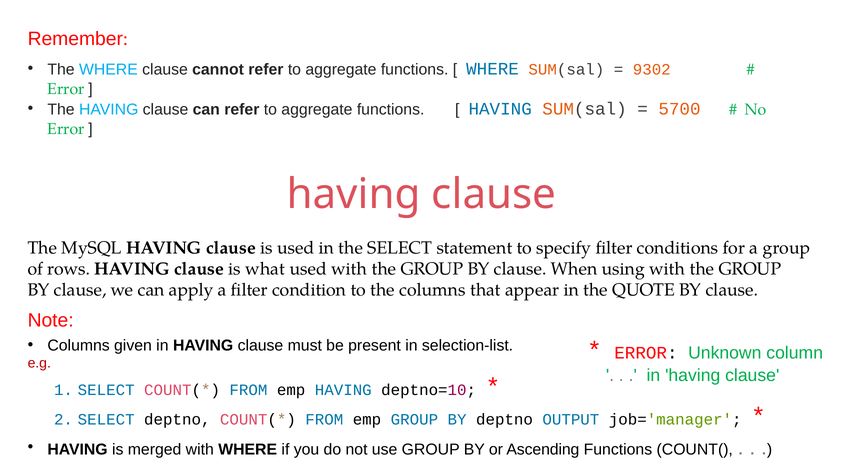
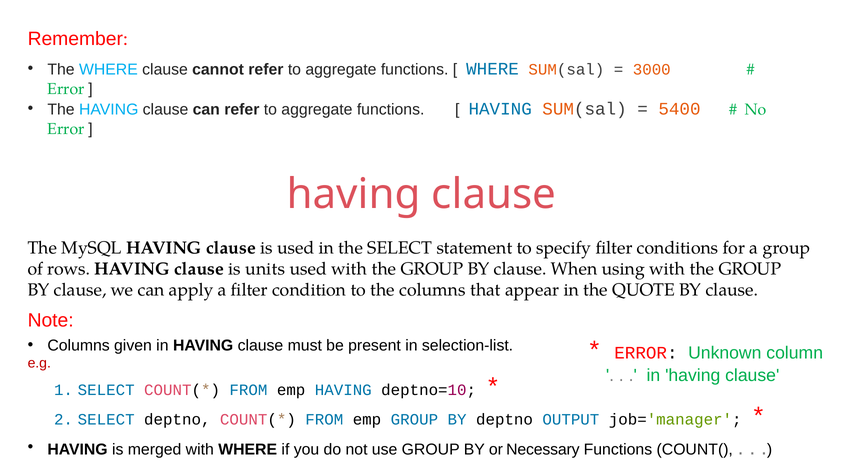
9302: 9302 -> 3000 (652, 70)
5700: 5700 -> 5400 (679, 109)
what: what -> units (265, 269)
Ascending: Ascending -> Necessary (543, 450)
